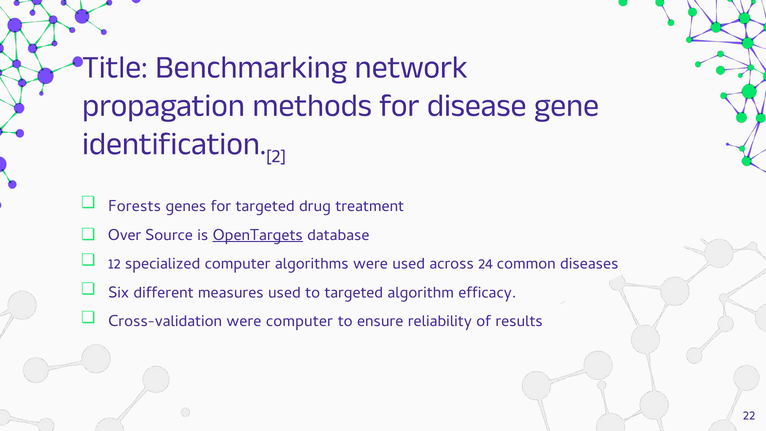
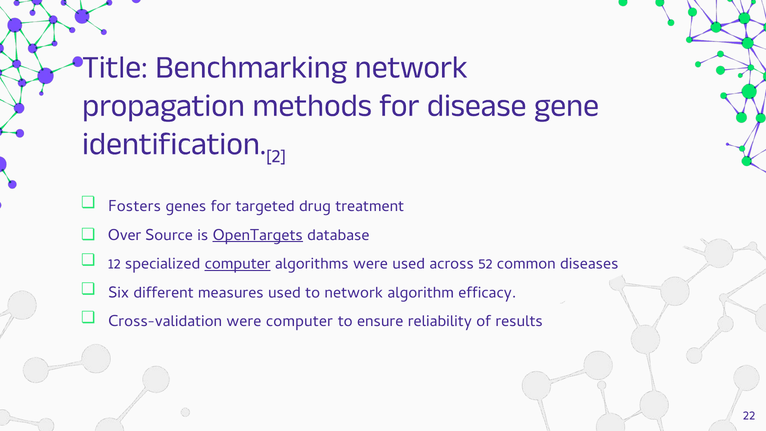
Forests: Forests -> Fosters (135, 206)
computer underline: none -> present (238, 263)
24: 24 -> 52 (485, 263)
to targeted: targeted -> network (354, 292)
